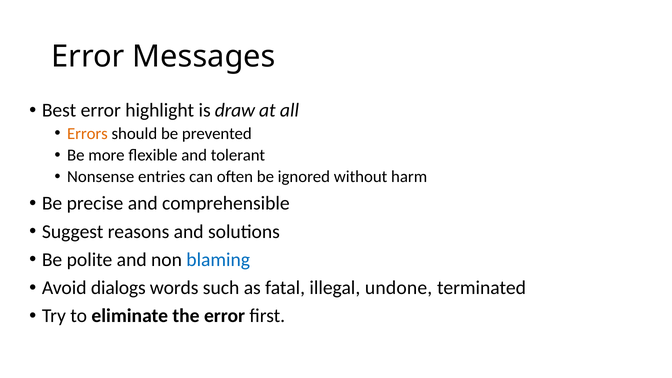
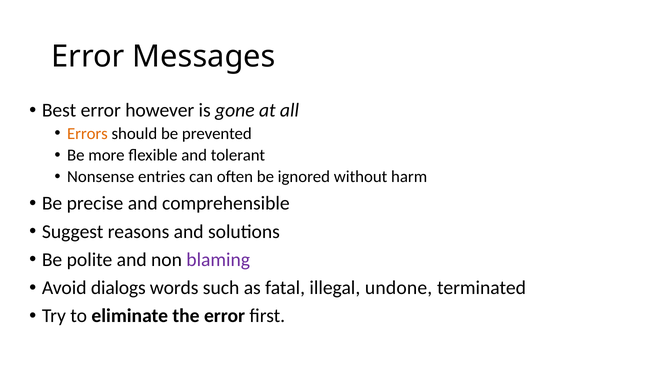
highlight: highlight -> however (160, 110)
draw: draw -> gone (235, 110)
blaming colour: blue -> purple (218, 260)
